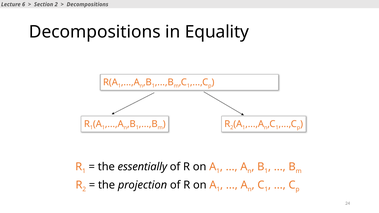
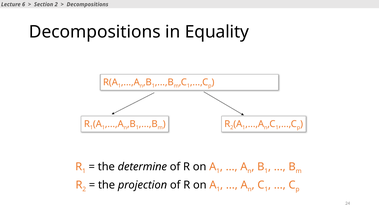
essentially: essentially -> determine (142, 167)
